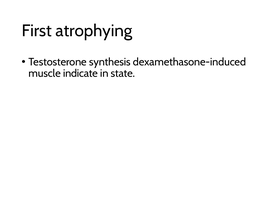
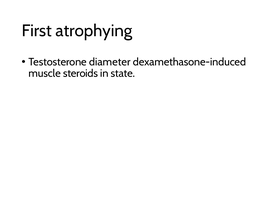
synthesis: synthesis -> diameter (110, 62)
indicate: indicate -> steroids (80, 74)
